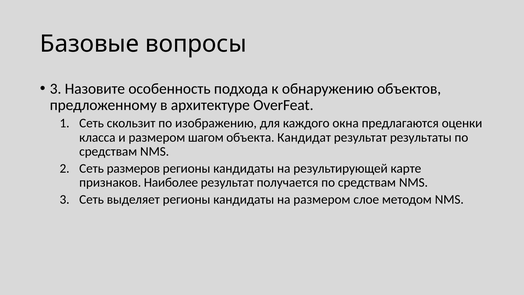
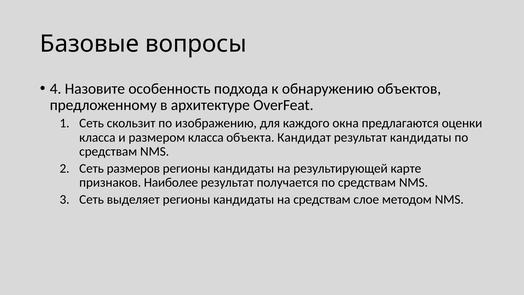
3: 3 -> 4 (56, 89)
размером шагом: шагом -> класса (206, 137)
результат результаты: результаты -> кандидаты (421, 137)
на размером: размером -> средствам (322, 199)
